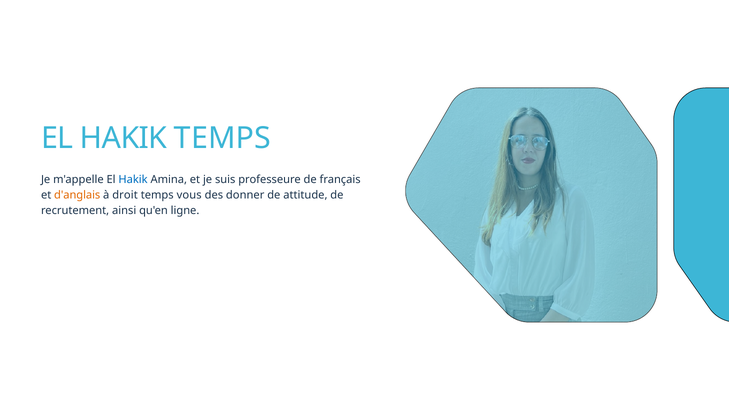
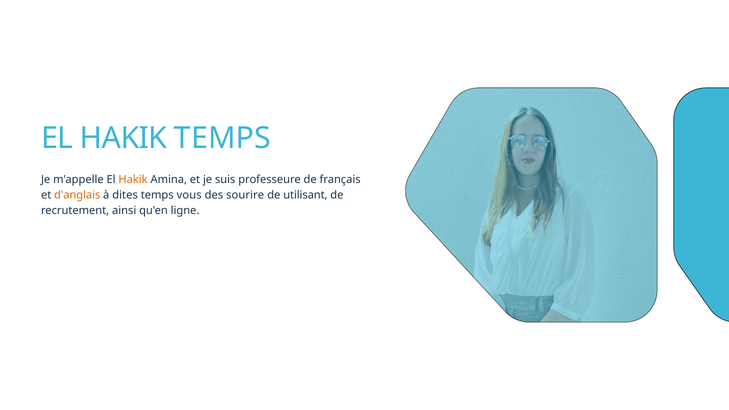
Hakik colour: blue -> orange (133, 180)
droit: droit -> dites (125, 195)
donner: donner -> sourire (245, 195)
attitude: attitude -> utilisant (305, 195)
